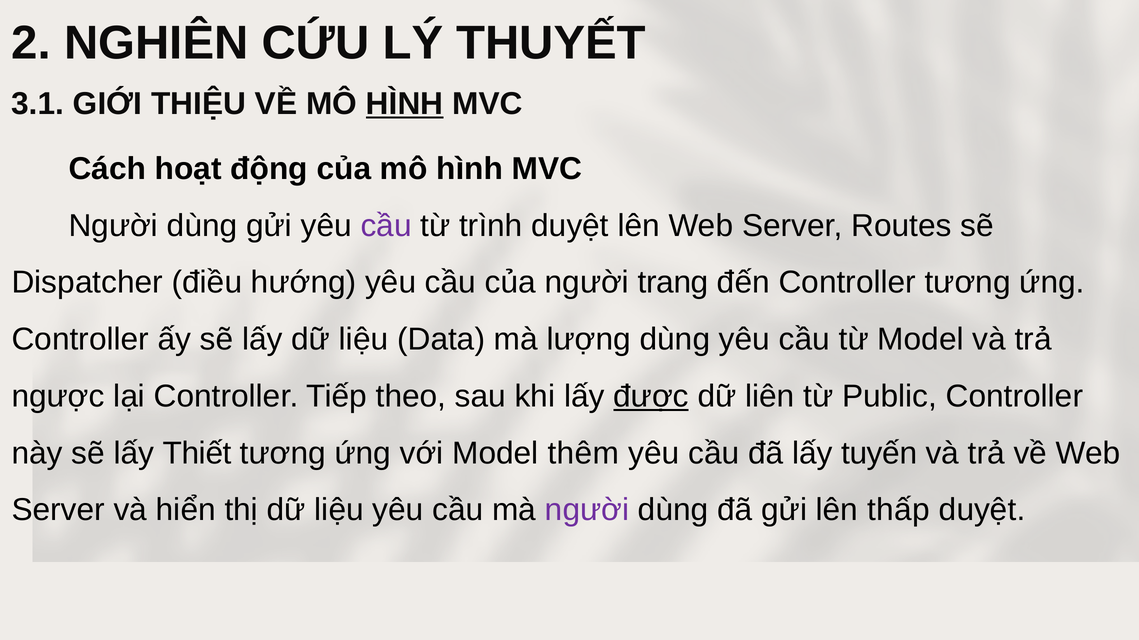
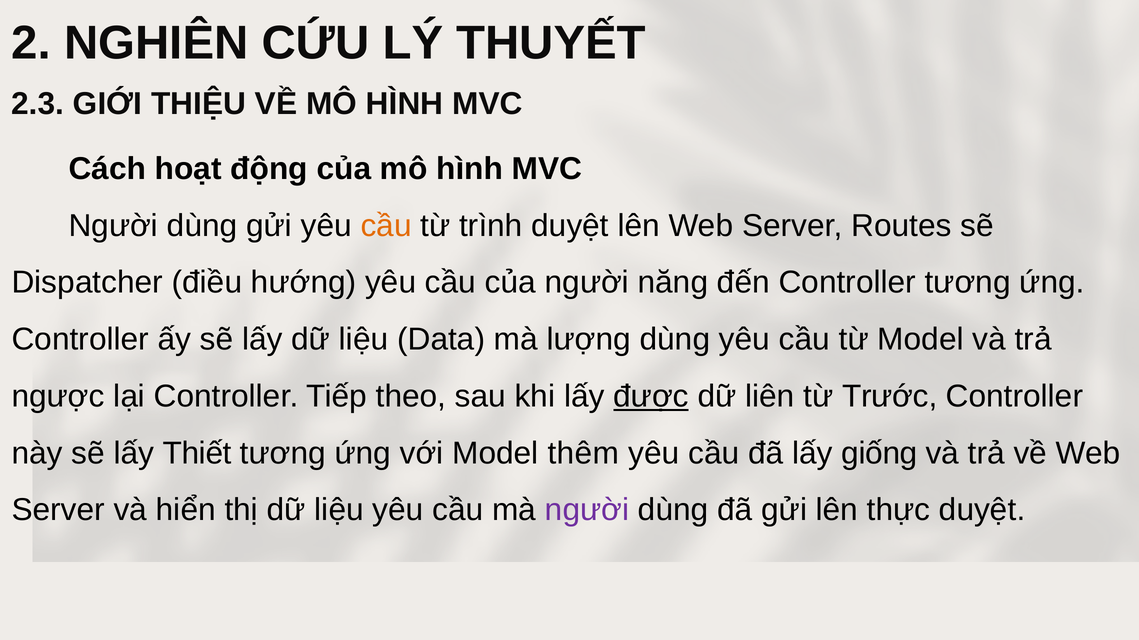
3.1: 3.1 -> 2.3 (38, 104)
HÌNH underline: present -> none (405, 104)
cầu colour: purple -> orange (386, 226)
trang: trang -> năng (673, 283)
Public: Public -> Trước (890, 397)
tuyến: tuyến -> giống (879, 454)
thấp: thấp -> thực (899, 511)
